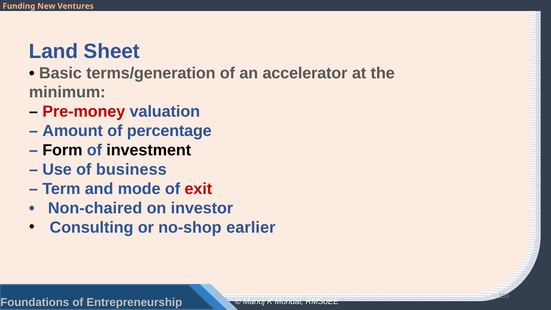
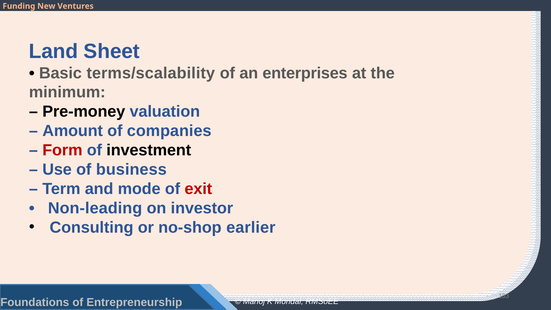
terms/generation: terms/generation -> terms/scalability (151, 73)
accelerator: accelerator -> enterprises (305, 73)
Pre-money colour: red -> black (84, 112)
percentage: percentage -> companies (169, 131)
Form colour: black -> red (62, 150)
Non-chaired: Non-chaired -> Non-leading (95, 208)
